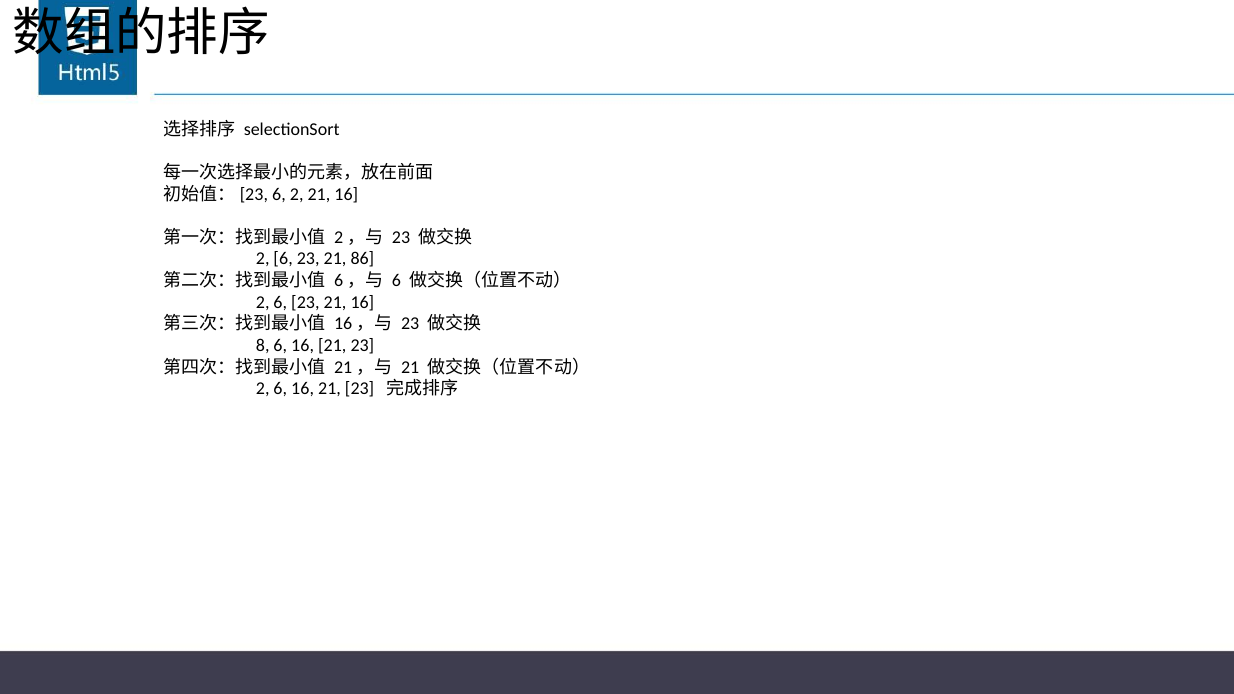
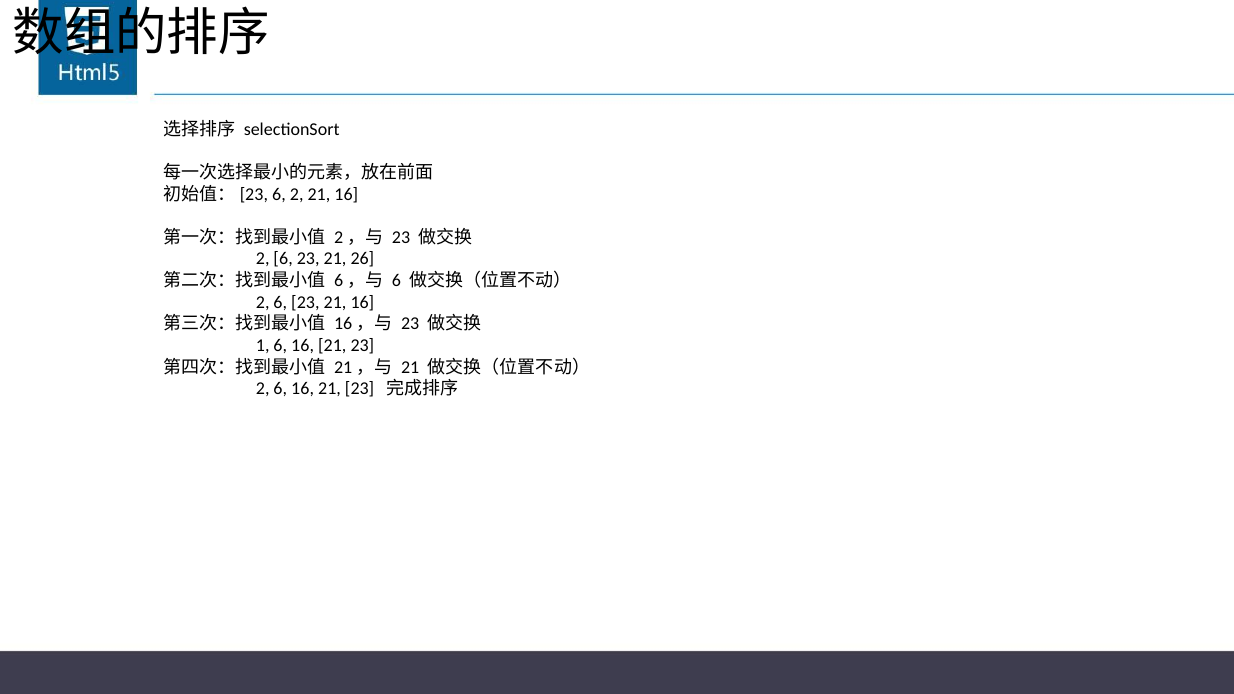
86: 86 -> 26 (362, 259)
8: 8 -> 1 (263, 346)
